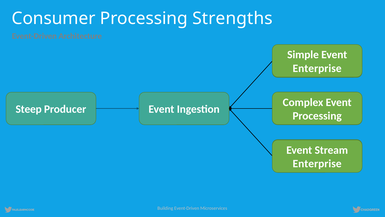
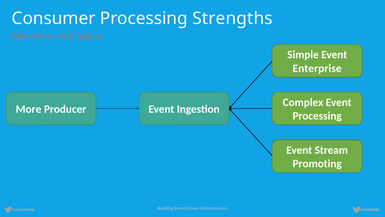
Steep: Steep -> More (29, 109)
Enterprise: Enterprise -> Promoting (317, 163)
